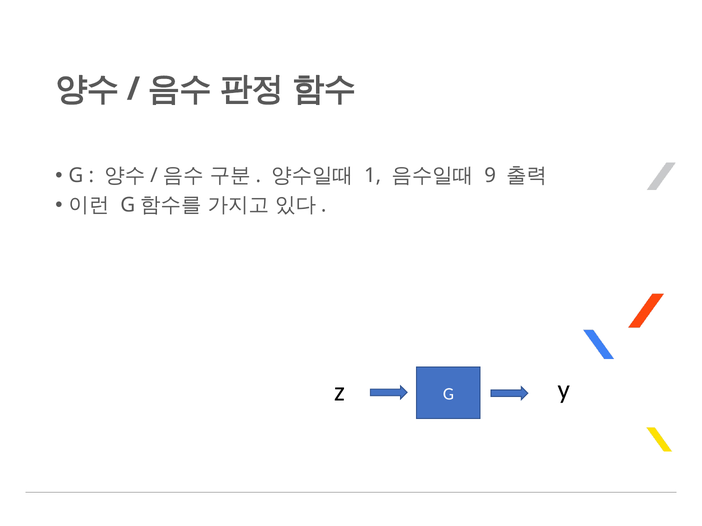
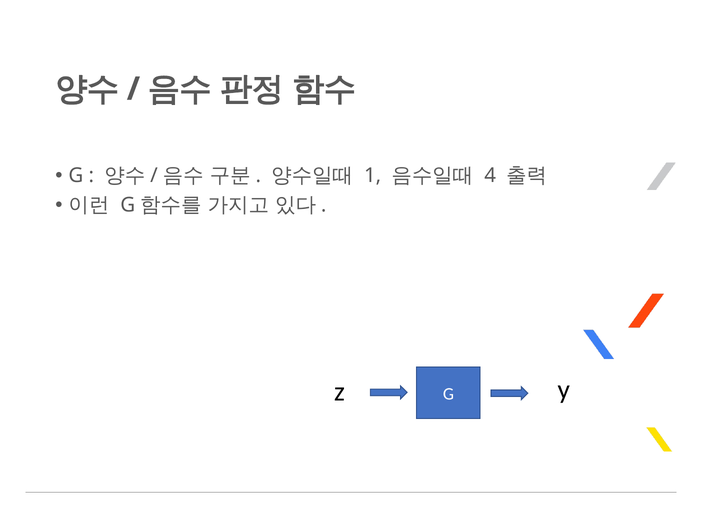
9: 9 -> 4 (490, 176)
